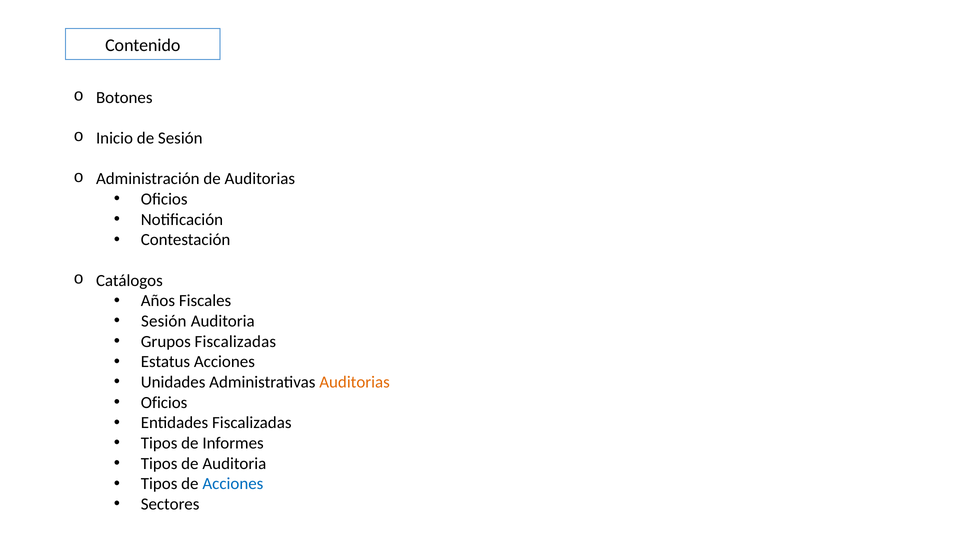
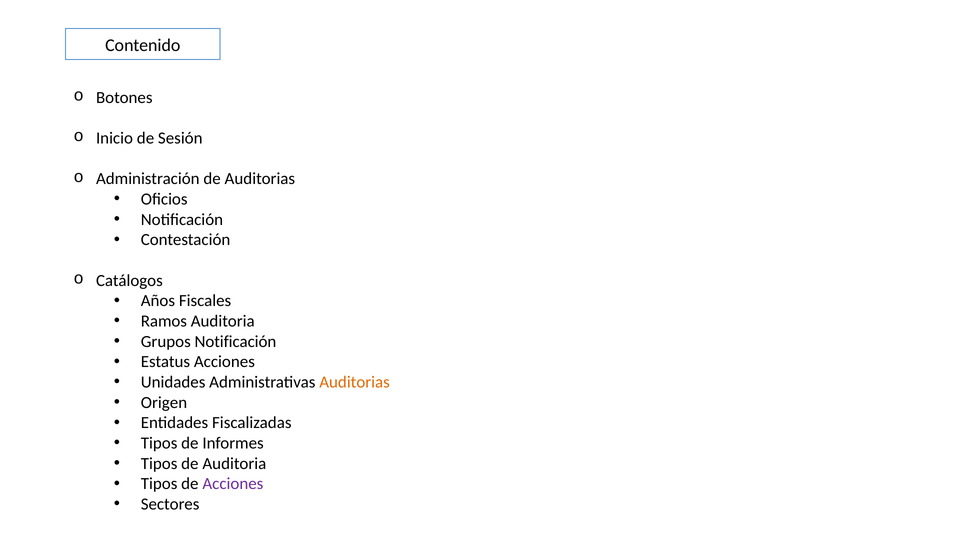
Sesión: Sesión -> Ramos (164, 321)
Grupos Fiscalizadas: Fiscalizadas -> Notificación (235, 341)
Oficios: Oficios -> Origen (164, 402)
Acciones colour: blue -> purple (233, 484)
